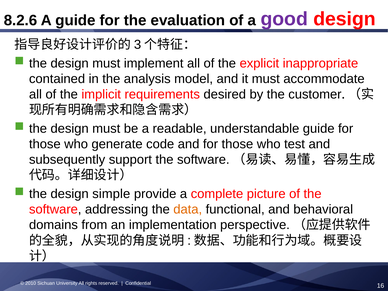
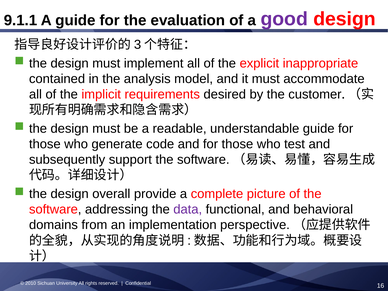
8.2.6: 8.2.6 -> 9.1.1 (21, 20)
simple: simple -> overall (111, 194)
data colour: orange -> purple (188, 209)
